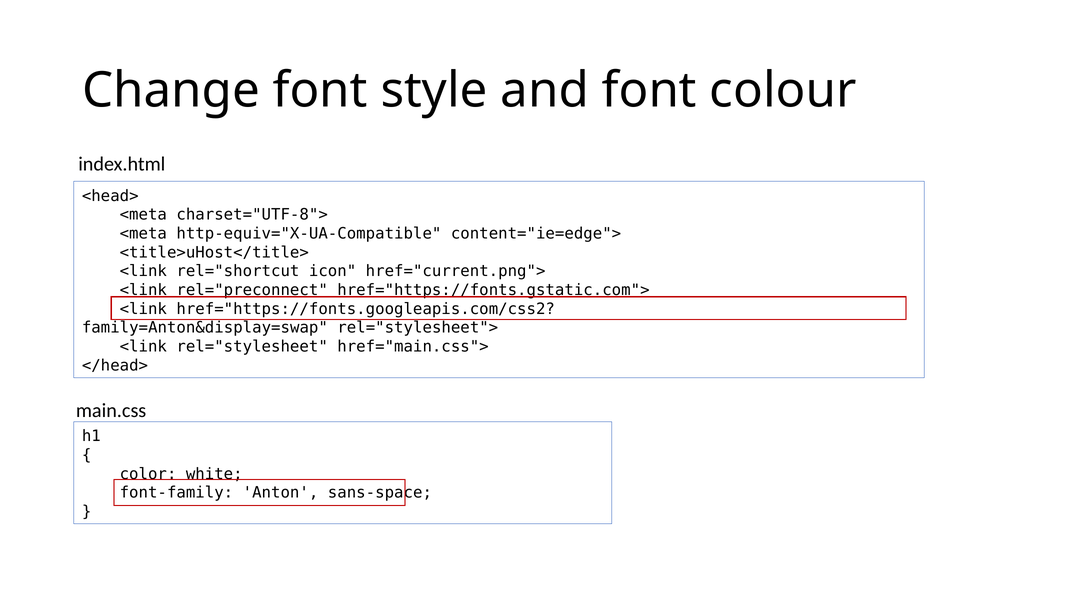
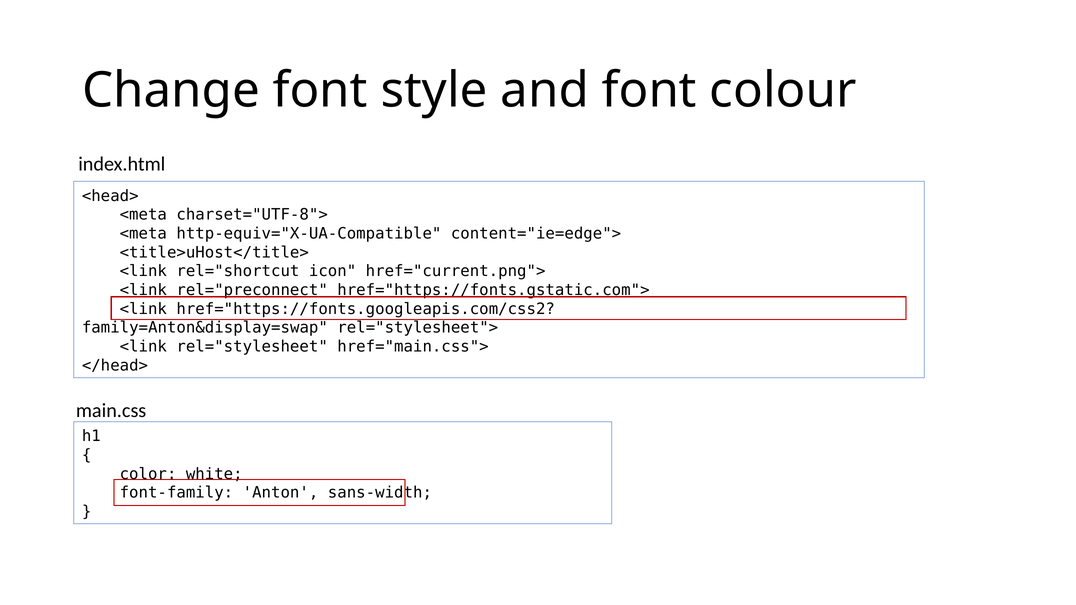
sans-space: sans-space -> sans-width (380, 493)
